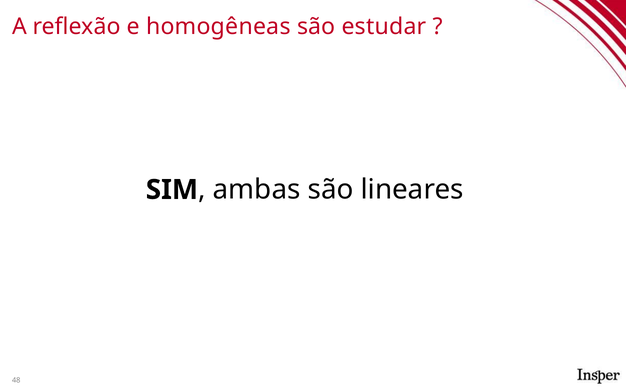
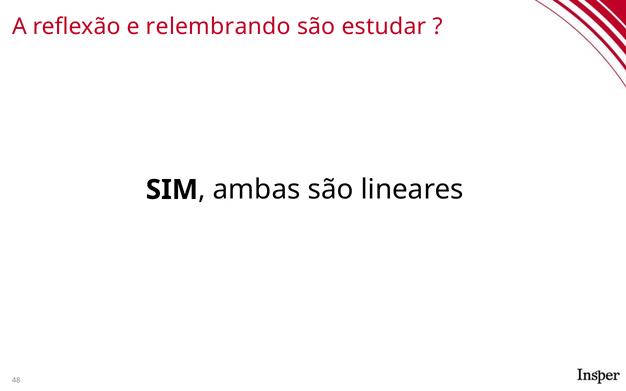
homogêneas: homogêneas -> relembrando (218, 26)
